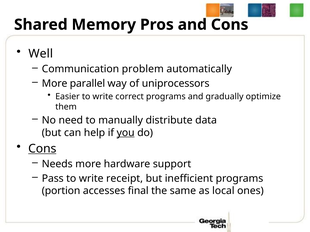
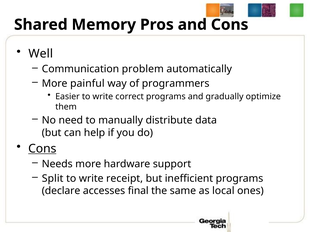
parallel: parallel -> painful (87, 84)
uniprocessors: uniprocessors -> programmers (176, 84)
you underline: present -> none (126, 133)
Pass: Pass -> Split (53, 179)
portion: portion -> declare (61, 191)
